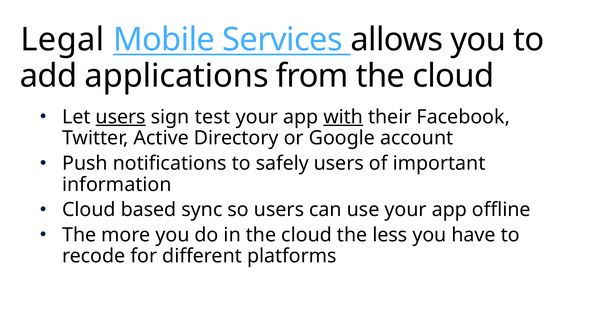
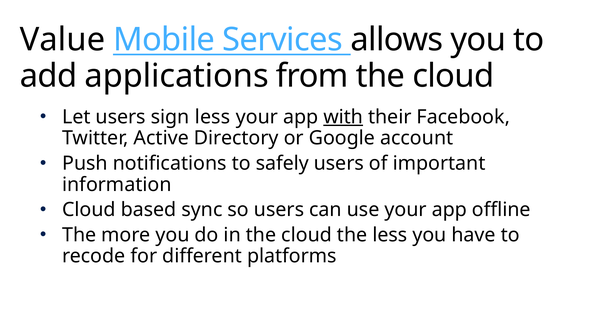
Legal: Legal -> Value (63, 40)
users underline: present -> none (121, 117)
sign test: test -> less (213, 117)
